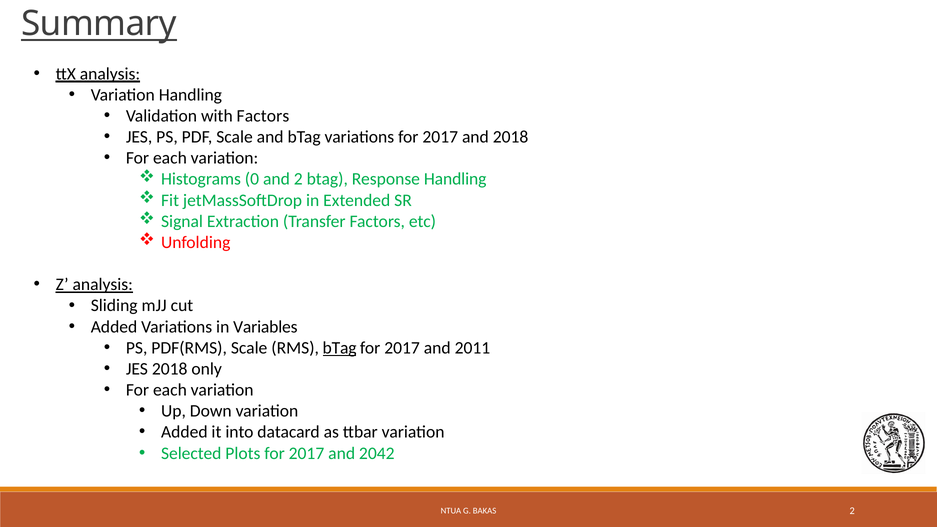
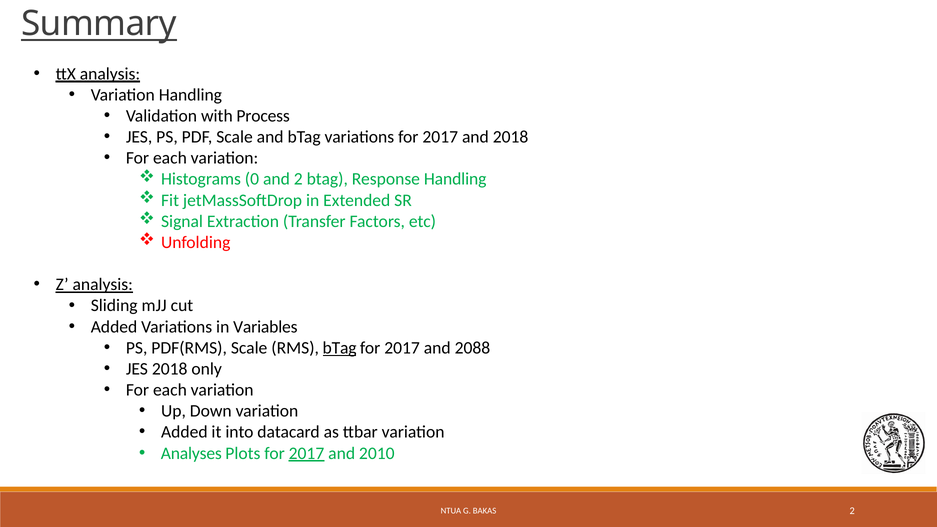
with Factors: Factors -> Process (263, 116)
2011: 2011 -> 2088 (472, 348)
Selected: Selected -> Analyses (191, 453)
2017 underline: none -> present (306, 453)
2042: 2042 -> 2010 (377, 453)
